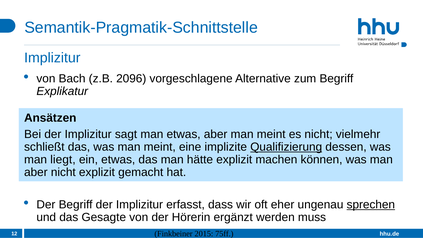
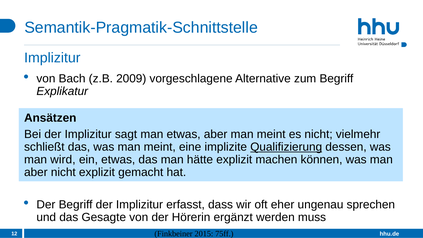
2096: 2096 -> 2009 (131, 79)
liegt: liegt -> wird (63, 160)
sprechen underline: present -> none (371, 205)
